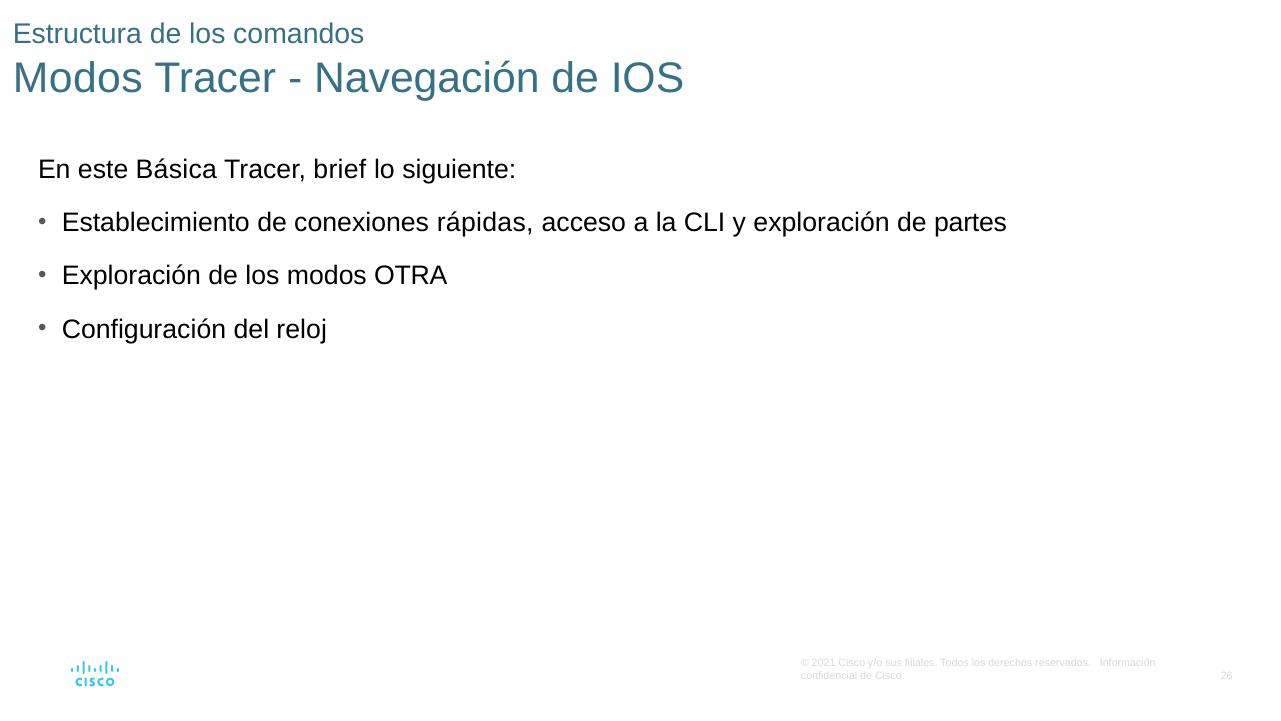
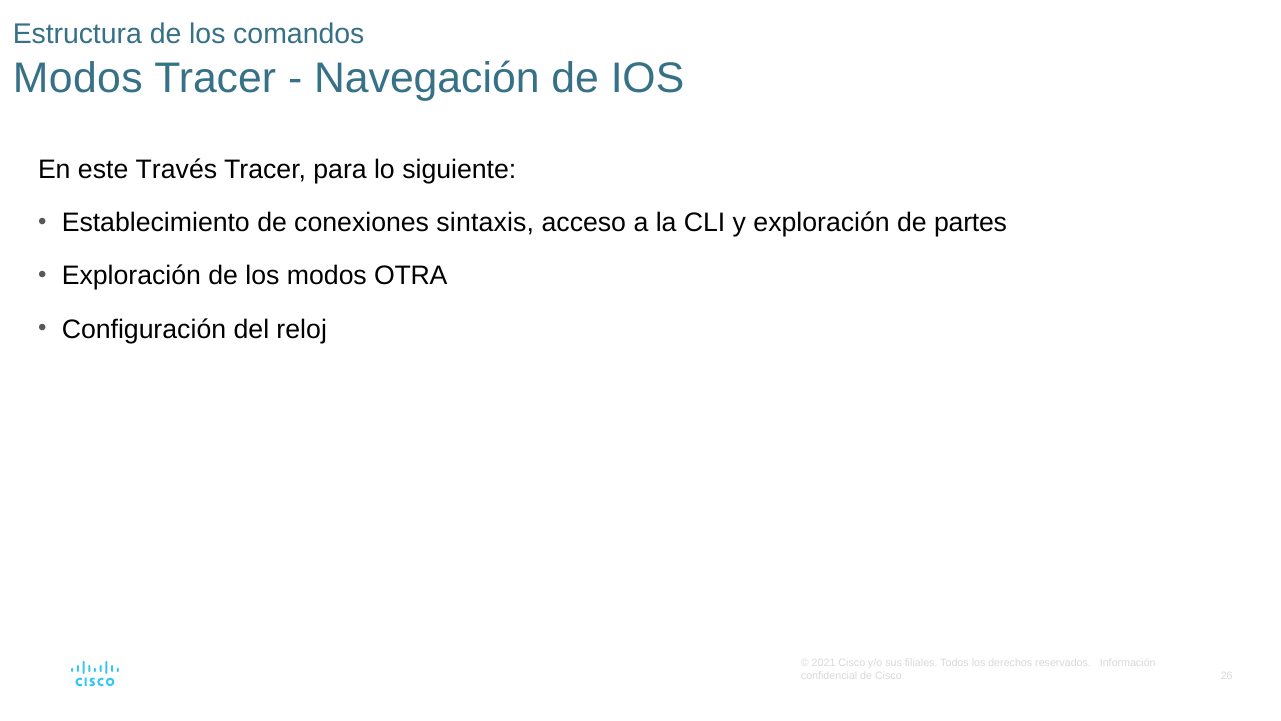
Básica: Básica -> Través (176, 169)
brief: brief -> para (340, 169)
rápidas: rápidas -> sintaxis (485, 223)
